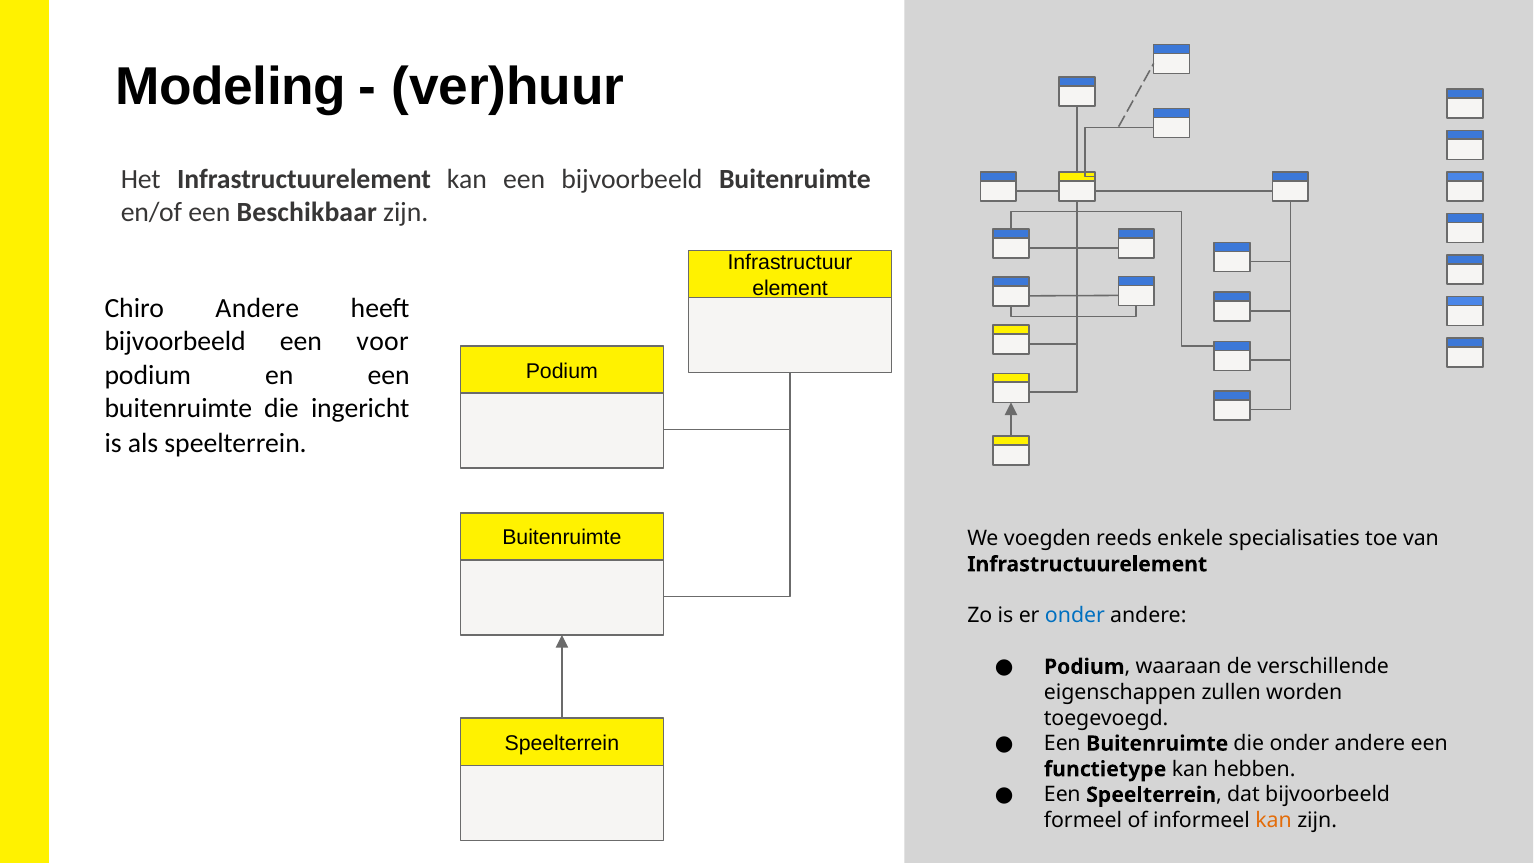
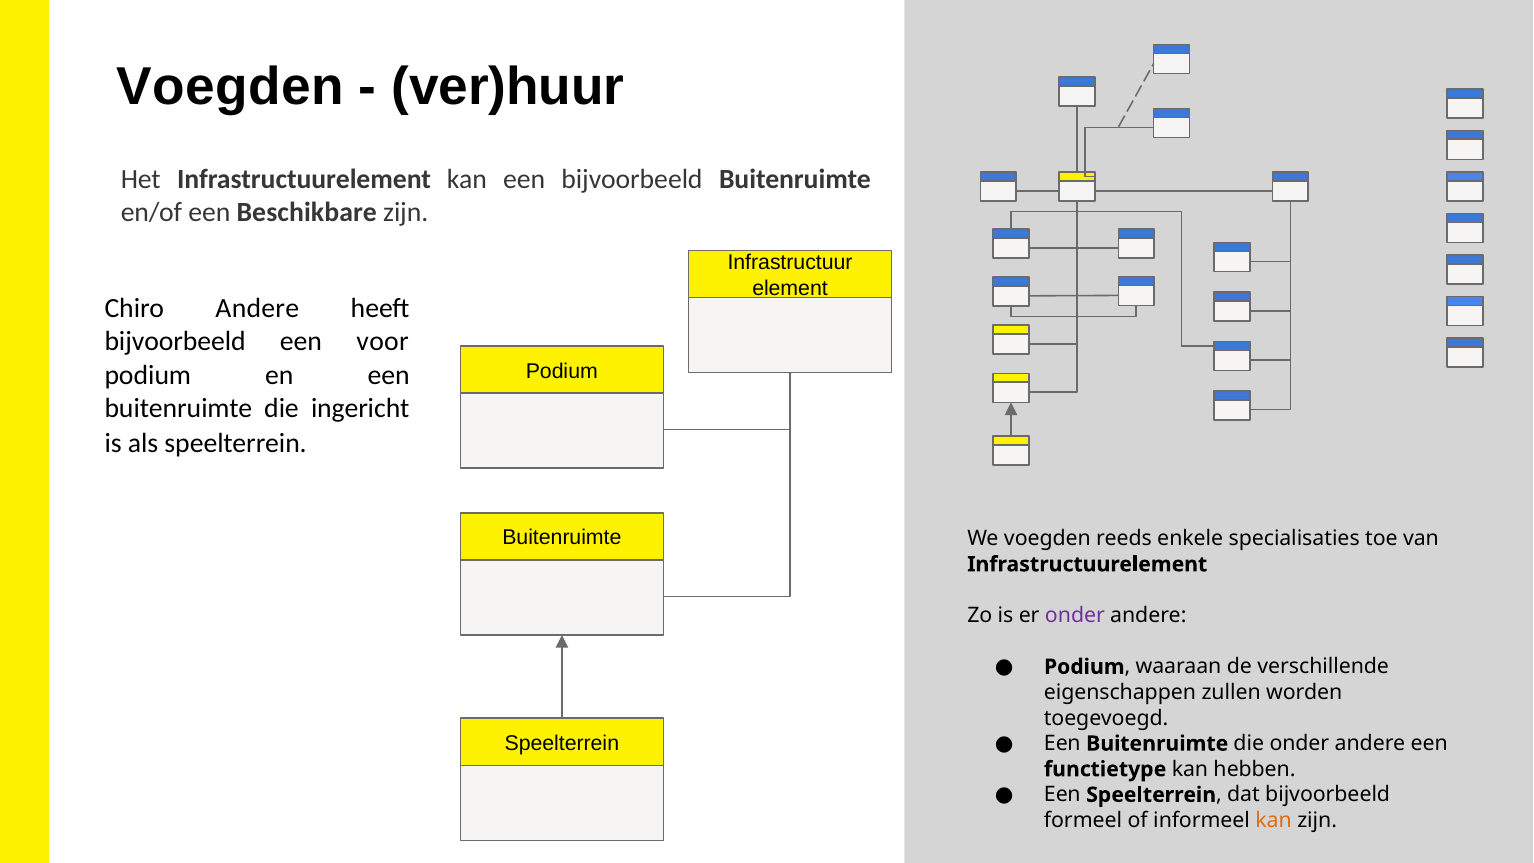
Modeling: Modeling -> Voegden (230, 87)
Beschikbaar: Beschikbaar -> Beschikbare (307, 212)
onder colour: blue -> purple (1075, 616)
